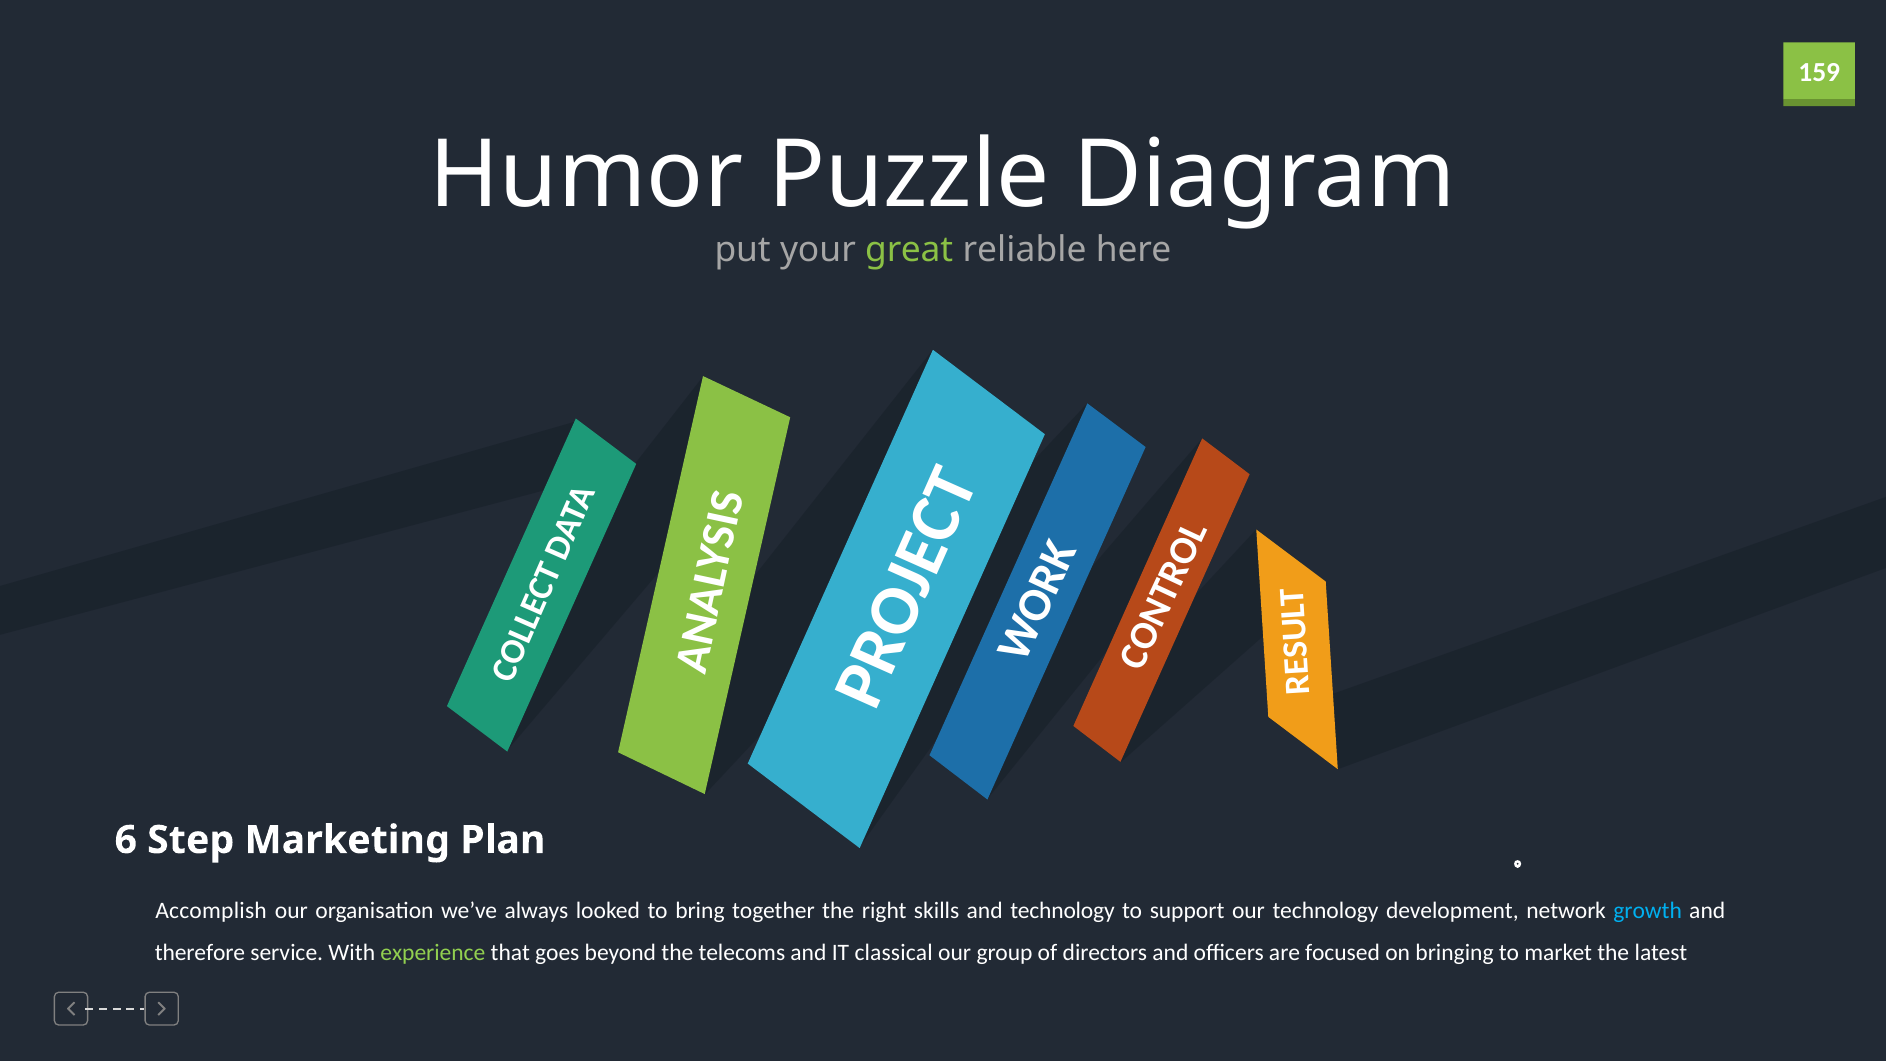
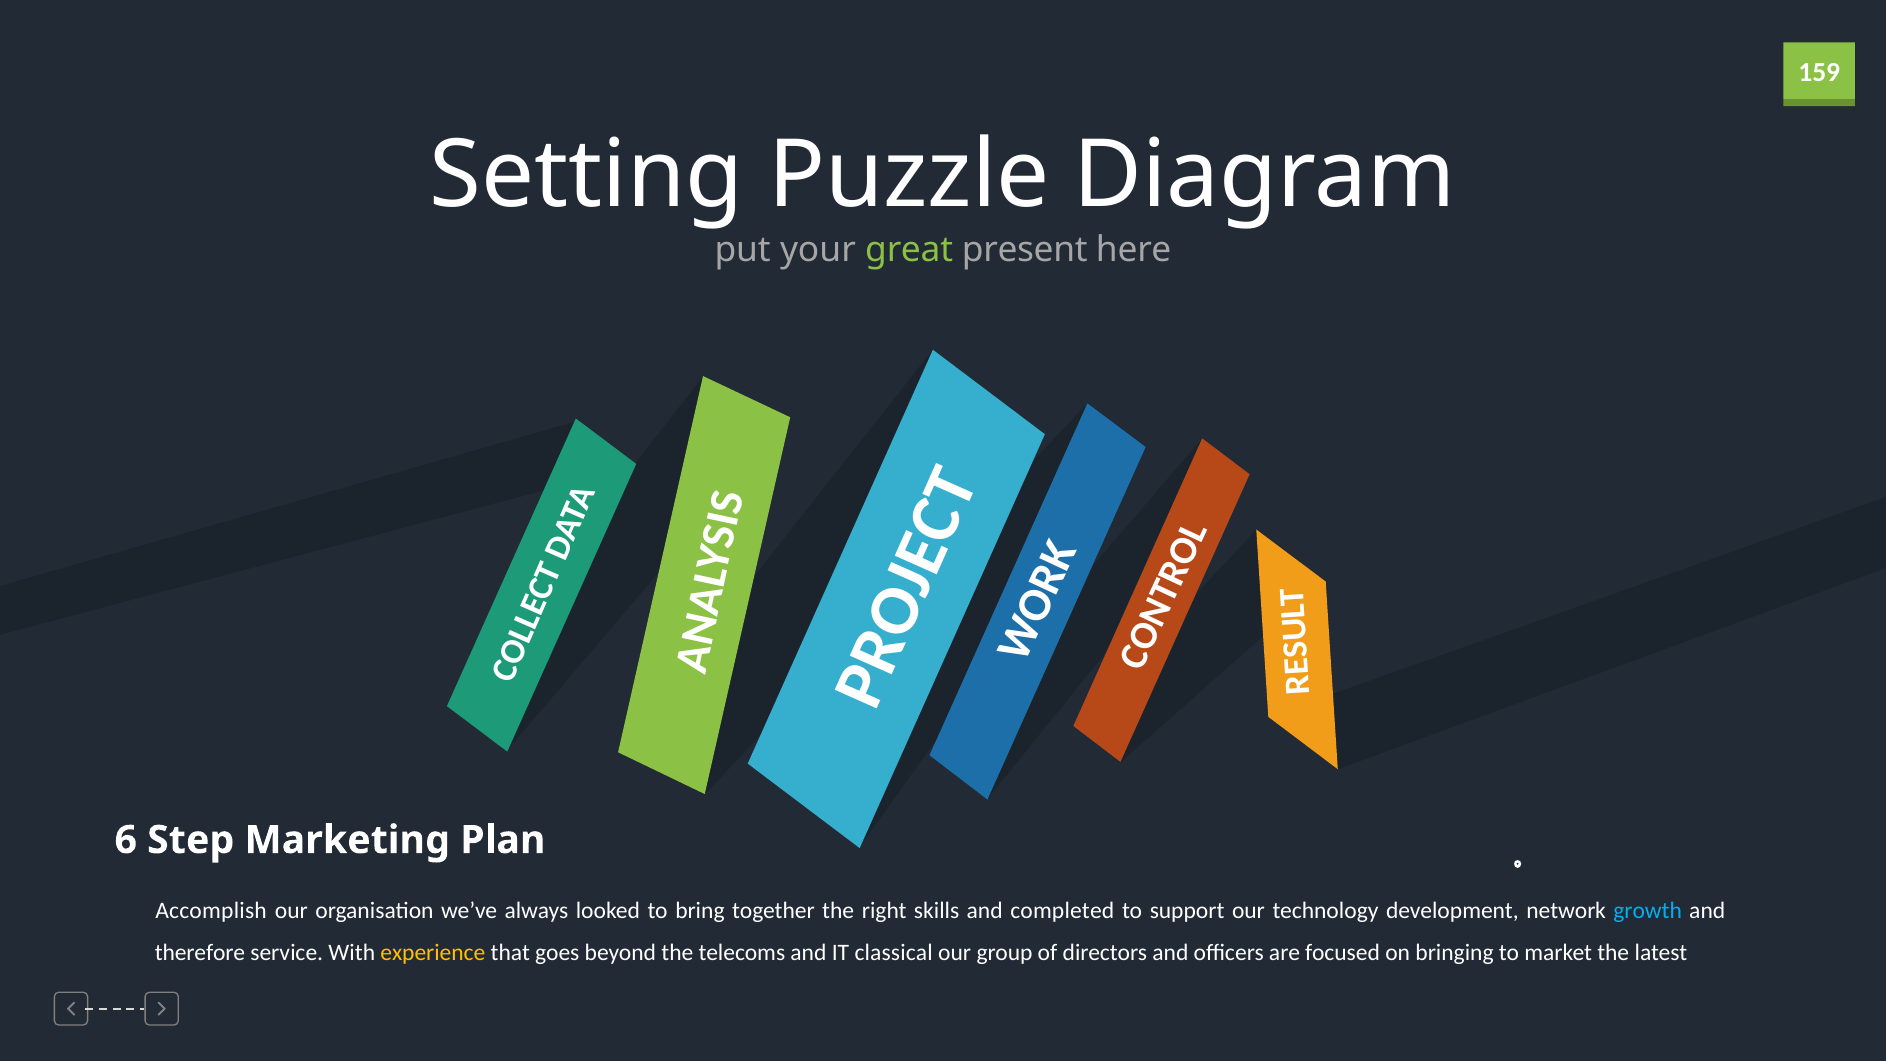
Humor: Humor -> Setting (587, 175)
reliable: reliable -> present (1025, 250)
and technology: technology -> completed (1062, 911)
experience colour: light green -> yellow (433, 953)
